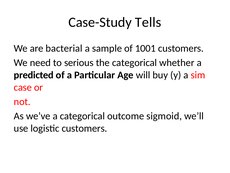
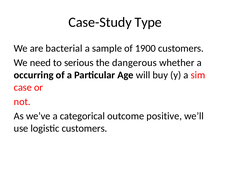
Tells: Tells -> Type (148, 22)
1001: 1001 -> 1900 (145, 48)
the categorical: categorical -> dangerous (134, 63)
predicted: predicted -> occurring (34, 75)
sigmoid: sigmoid -> positive (164, 116)
